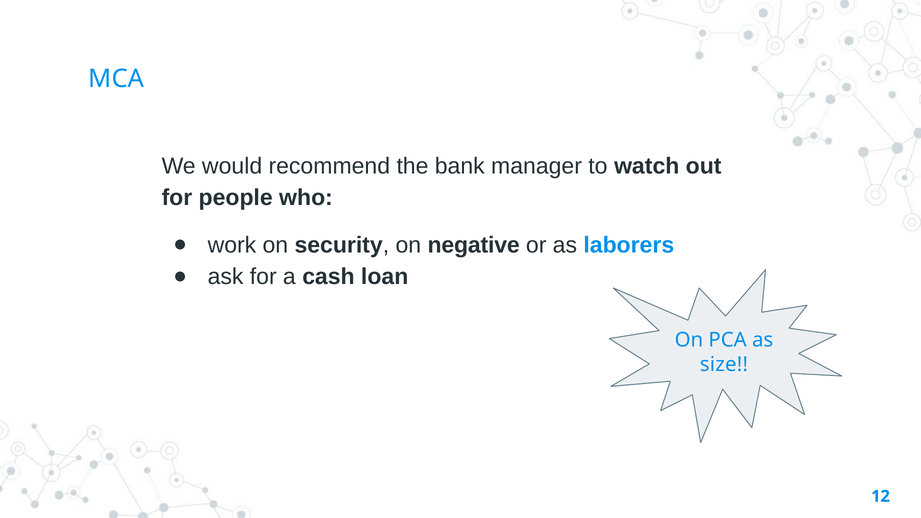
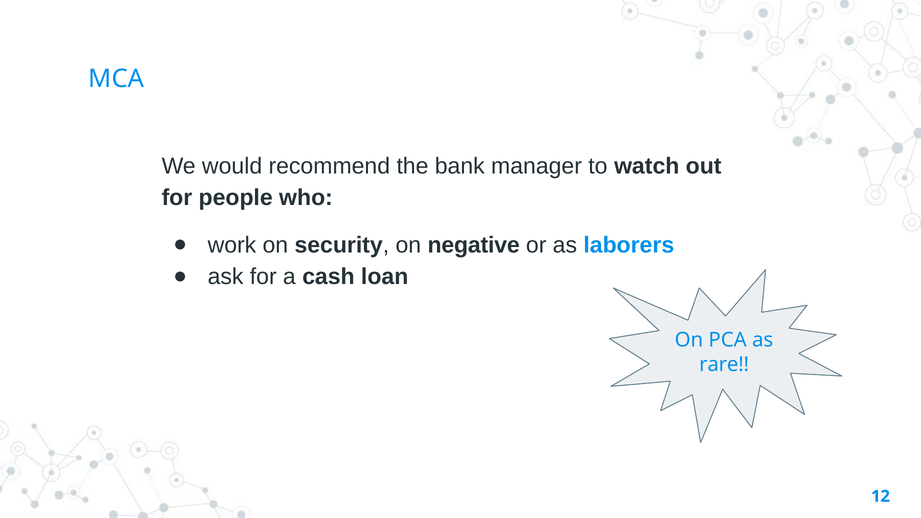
size: size -> rare (724, 364)
